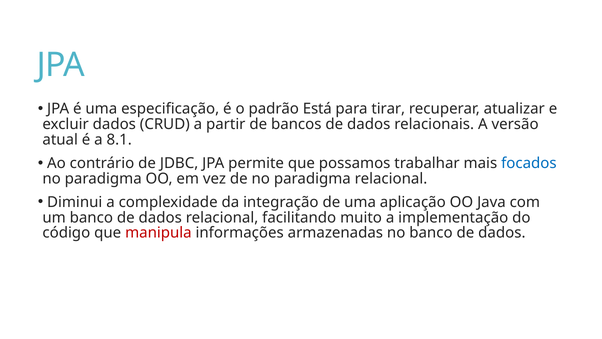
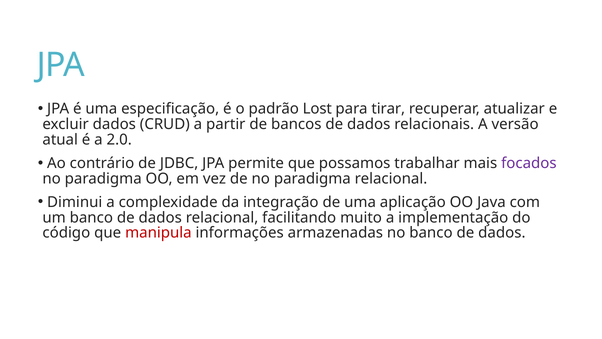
Está: Está -> Lost (317, 109)
8.1: 8.1 -> 2.0 (119, 140)
focados colour: blue -> purple (529, 163)
